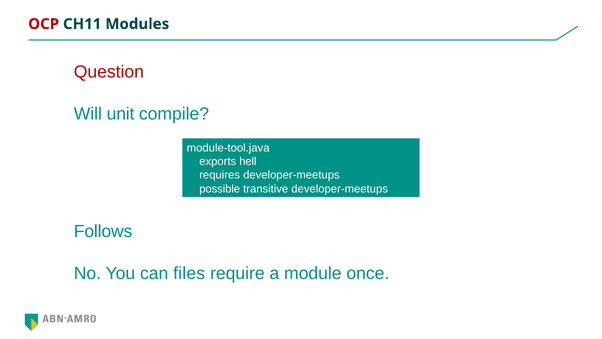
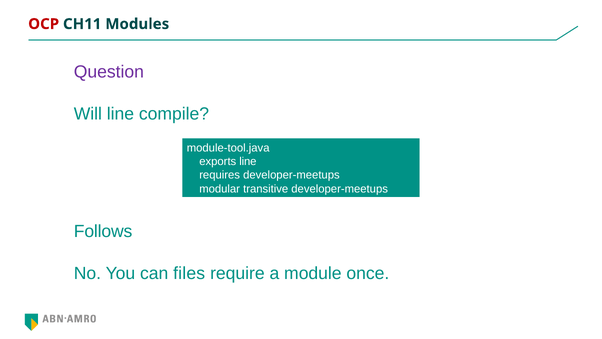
Question colour: red -> purple (109, 72)
Will unit: unit -> line (120, 114)
exports hell: hell -> line (248, 161)
possible: possible -> modular (220, 189)
